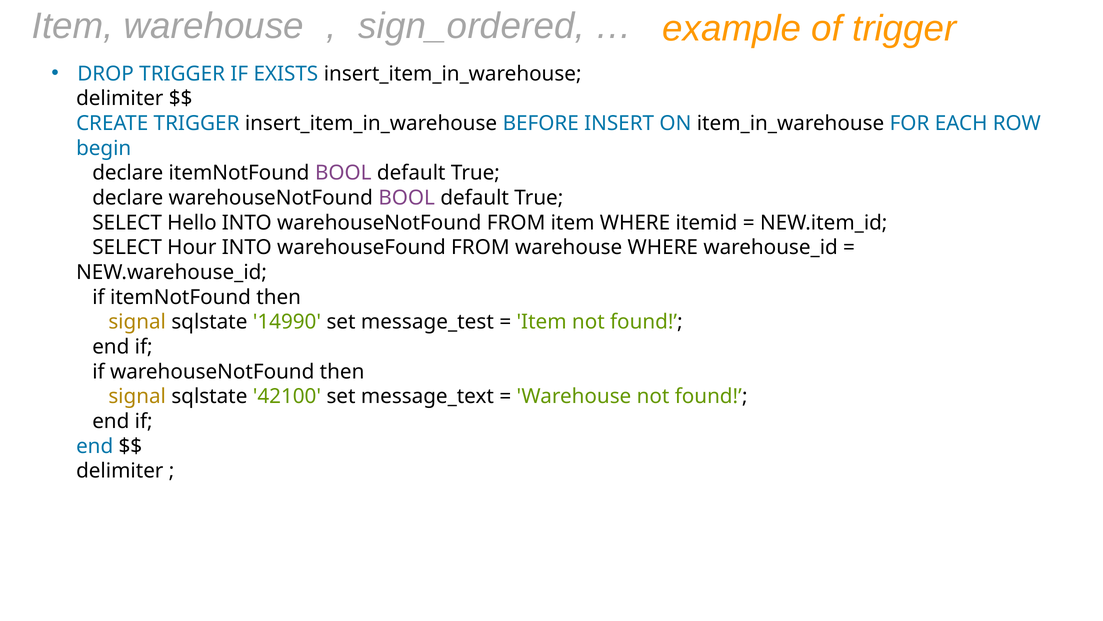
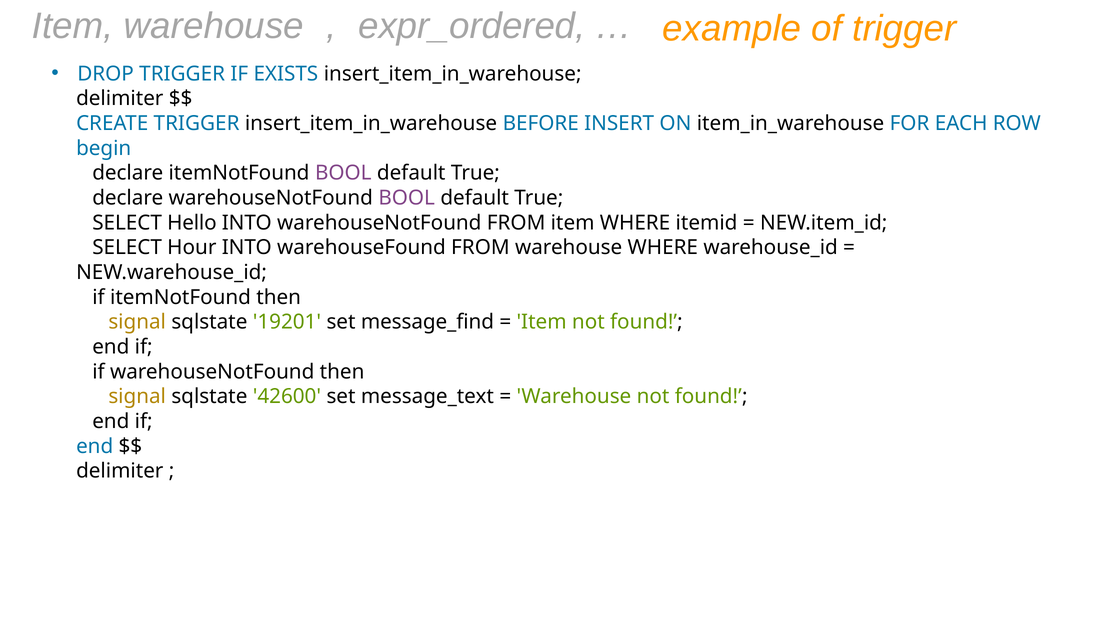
sign_ordered: sign_ordered -> expr_ordered (472, 26)
14990: 14990 -> 19201 (287, 322)
message_test: message_test -> message_find (427, 322)
42100: 42100 -> 42600 (287, 396)
